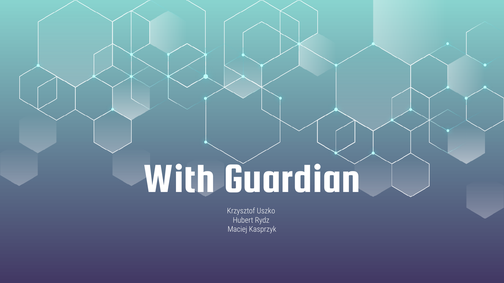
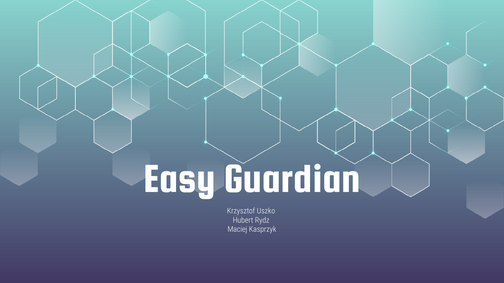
With: With -> Easy (179, 179)
